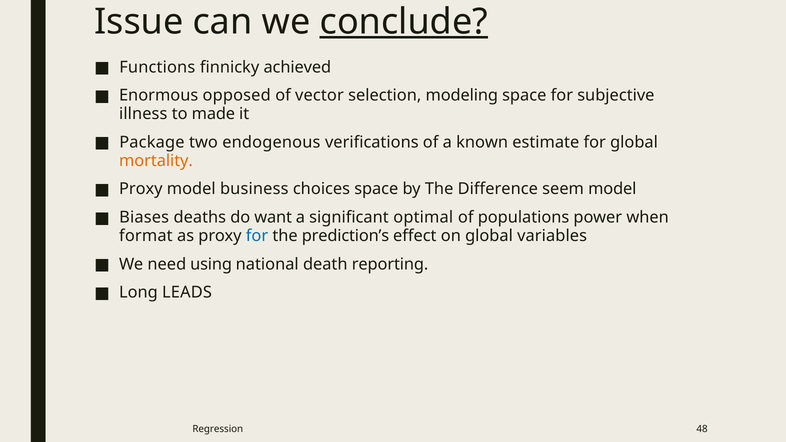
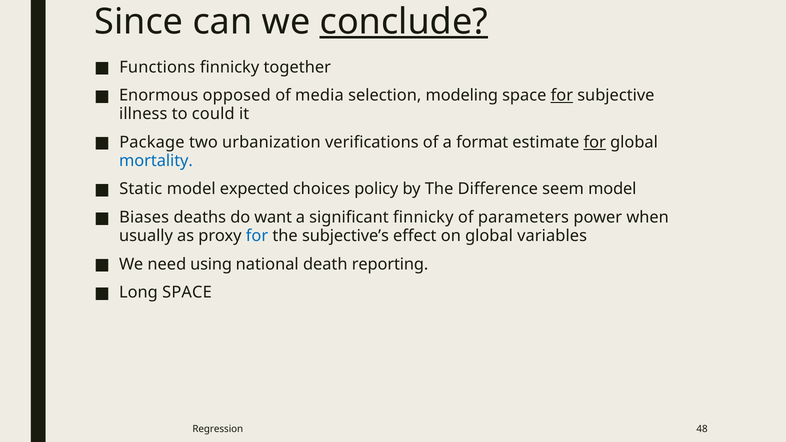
Issue: Issue -> Since (139, 22)
achieved: achieved -> together (297, 67)
vector: vector -> media (319, 96)
for underline: none -> present (562, 96)
made: made -> could (213, 114)
endogenous: endogenous -> urbanization (271, 142)
known: known -> format (482, 142)
for underline: none -> present (595, 142)
mortality colour: orange -> blue (156, 161)
Proxy: Proxy -> Static (141, 189)
business: business -> expected (254, 189)
choices space: space -> policy (376, 189)
significant optimal: optimal -> finnicky (423, 217)
populations: populations -> parameters (523, 217)
format: format -> usually (146, 236)
prediction’s: prediction’s -> subjective’s (345, 236)
Long LEADS: LEADS -> SPACE (187, 293)
